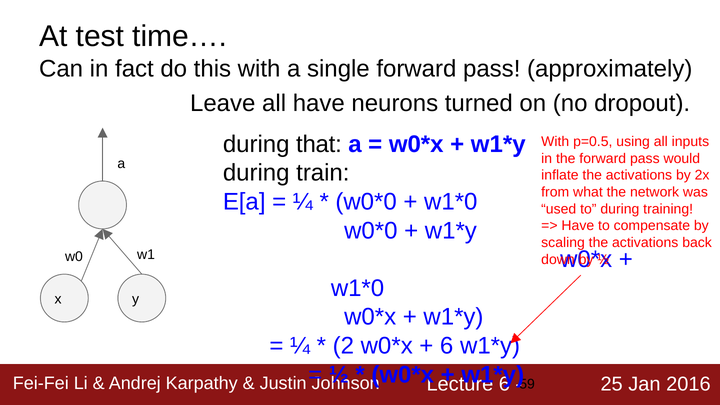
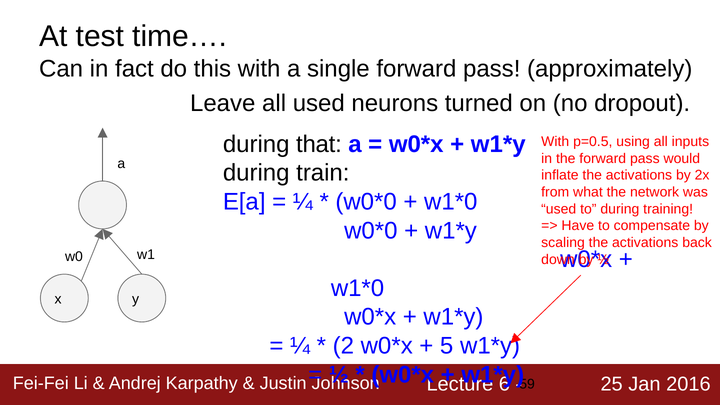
all have: have -> used (319, 103)
6: 6 -> 5 (447, 346)
